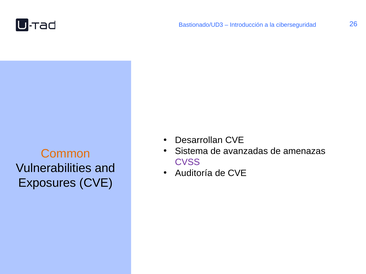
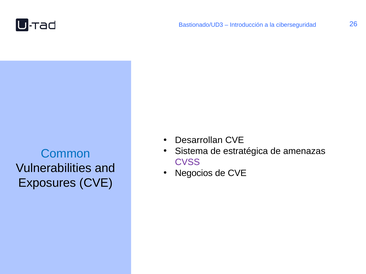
avanzadas: avanzadas -> estratégica (246, 151)
Common colour: orange -> blue (66, 154)
Auditoría: Auditoría -> Negocios (194, 173)
